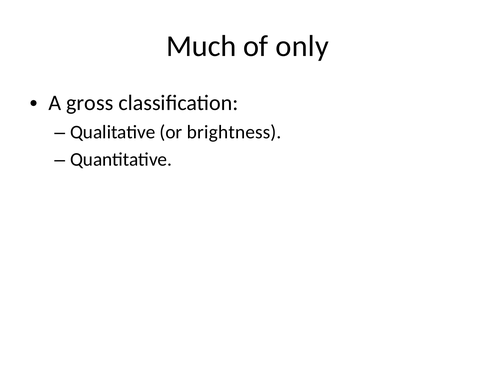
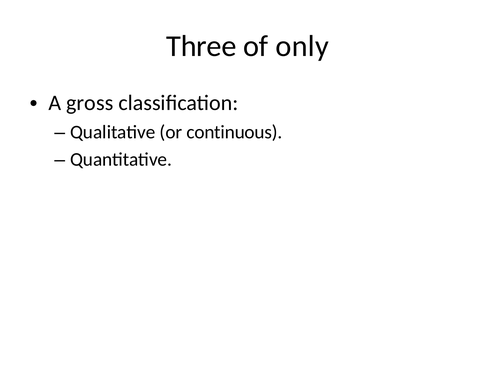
Much: Much -> Three (201, 46)
brightness: brightness -> continuous (234, 132)
